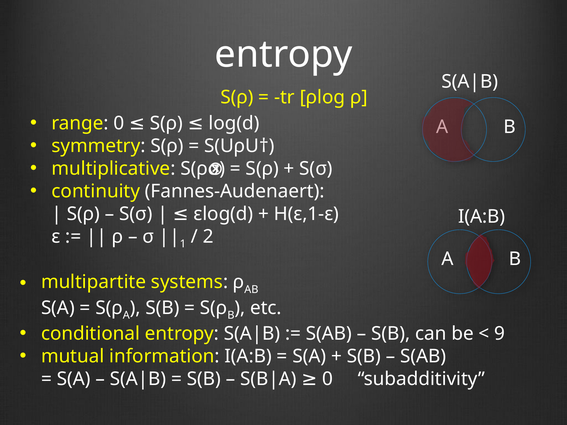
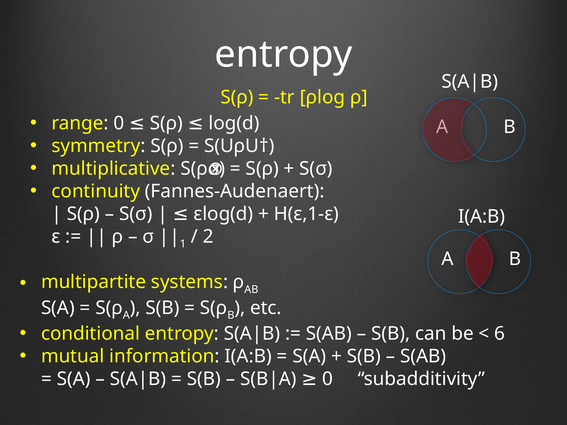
9: 9 -> 6 (500, 334)
